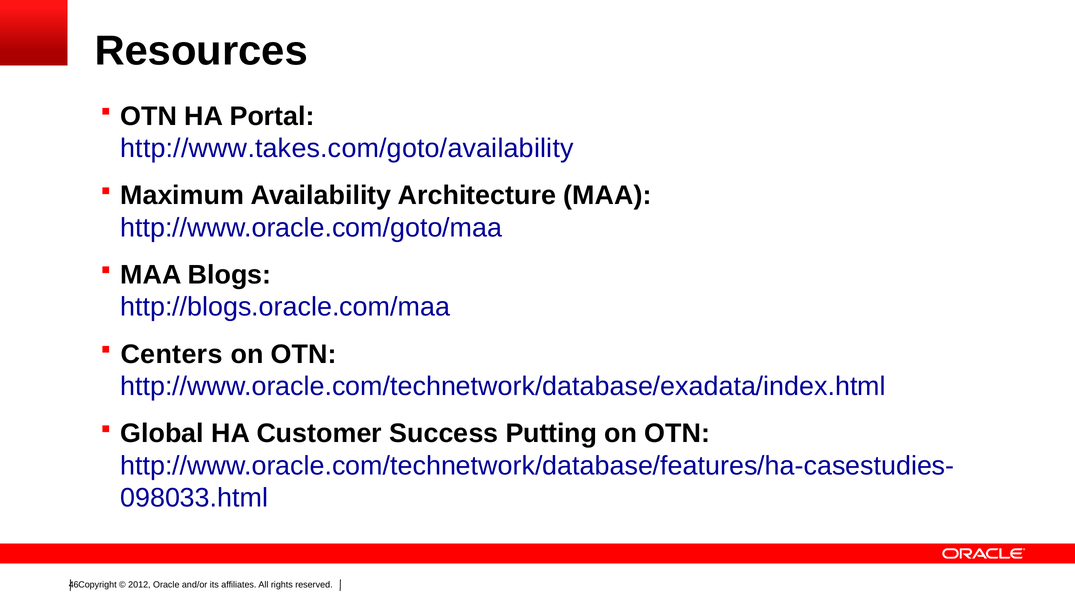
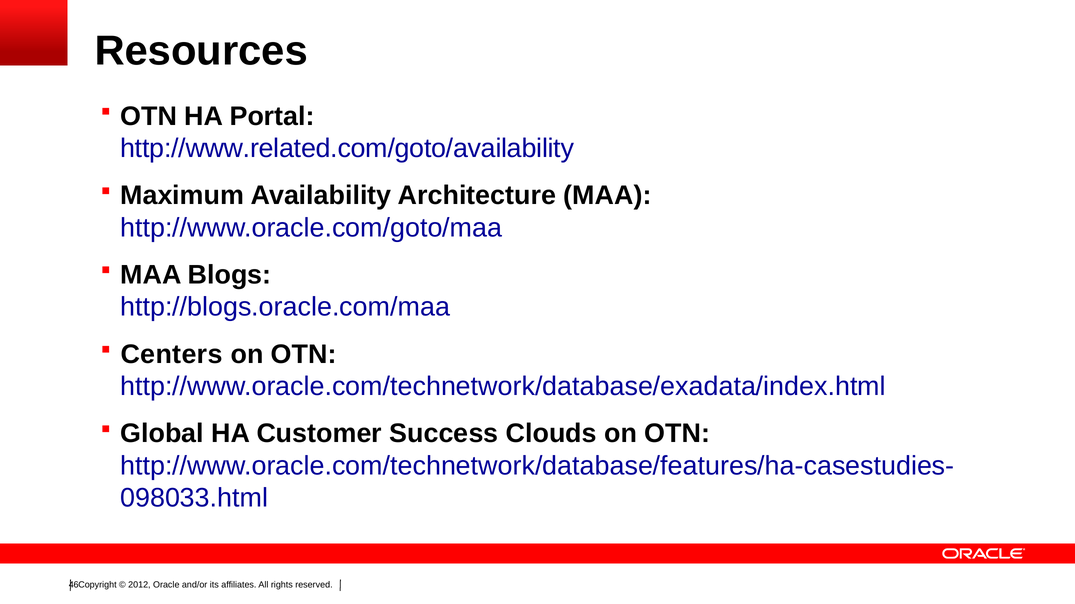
http://www.takes.com/goto/availability: http://www.takes.com/goto/availability -> http://www.related.com/goto/availability (347, 149)
Putting: Putting -> Clouds (551, 434)
